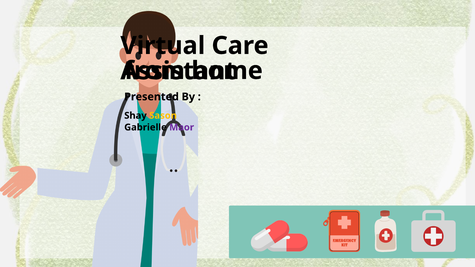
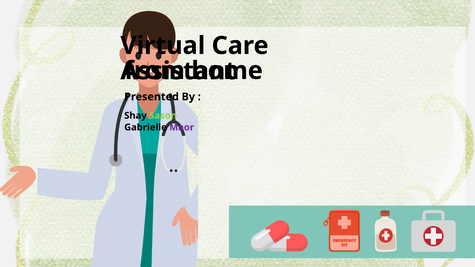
Sason colour: yellow -> light green (163, 116)
